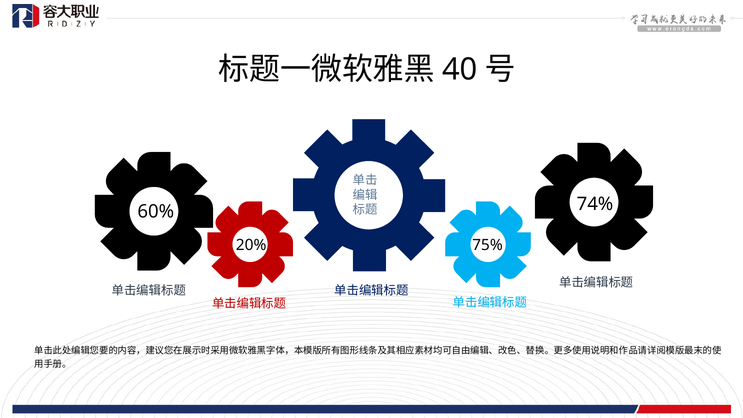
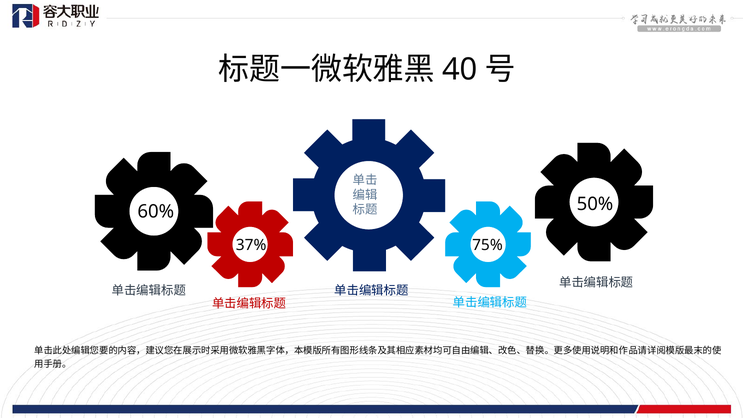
74%: 74% -> 50% (595, 204)
20%: 20% -> 37% (251, 245)
